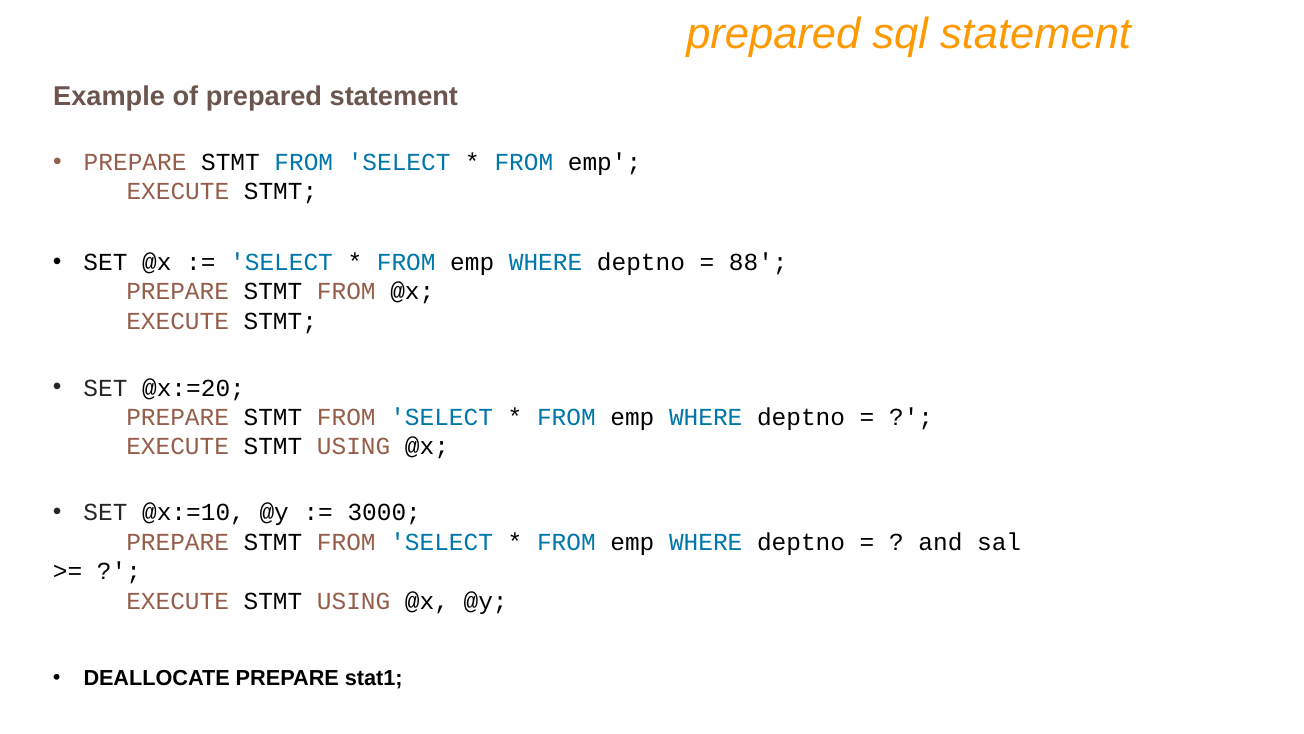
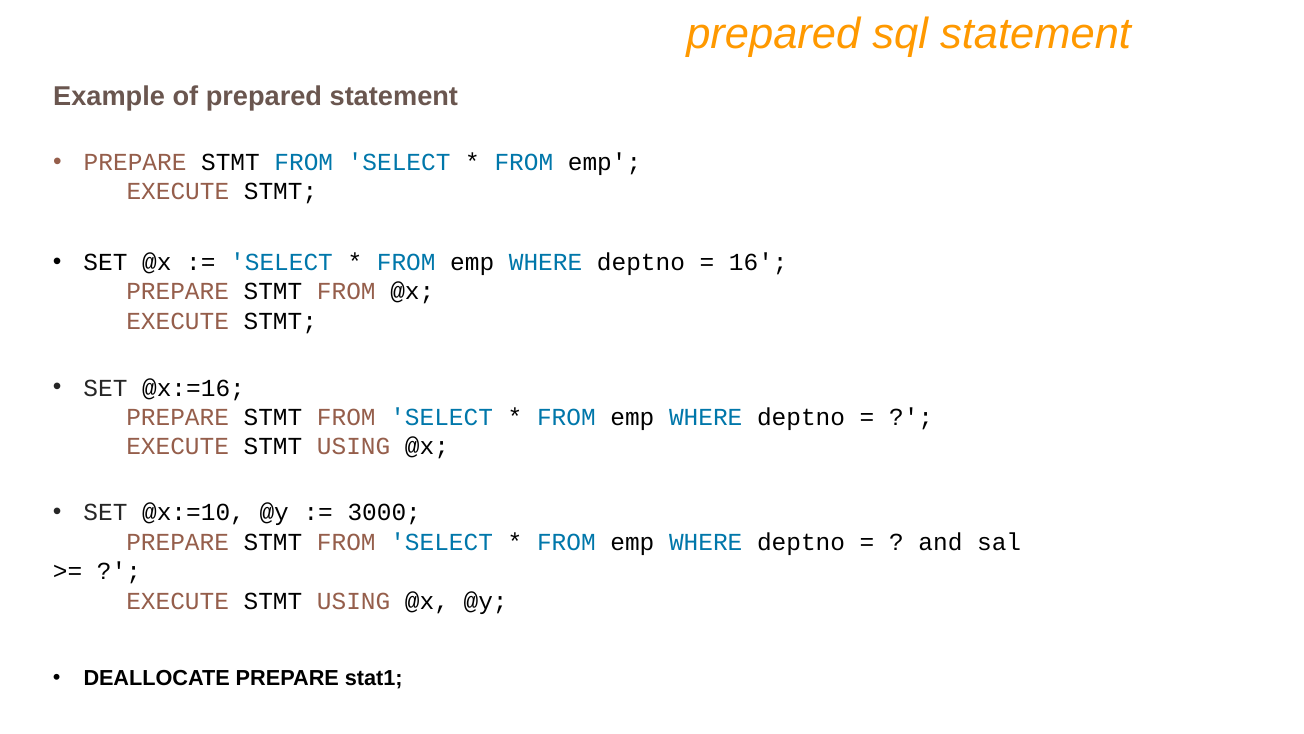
88: 88 -> 16 (758, 262)
@x:=20: @x:=20 -> @x:=16 (193, 388)
